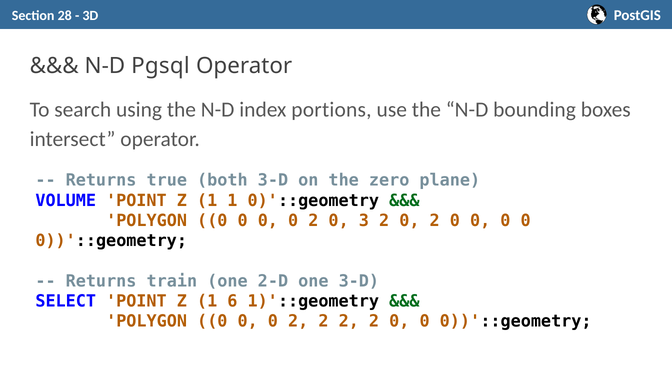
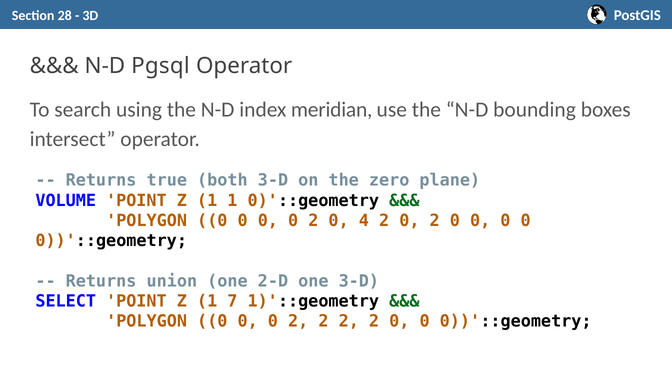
portions: portions -> meridian (332, 110)
3: 3 -> 4 (364, 221)
train: train -> union (172, 281)
6: 6 -> 7 (232, 301)
